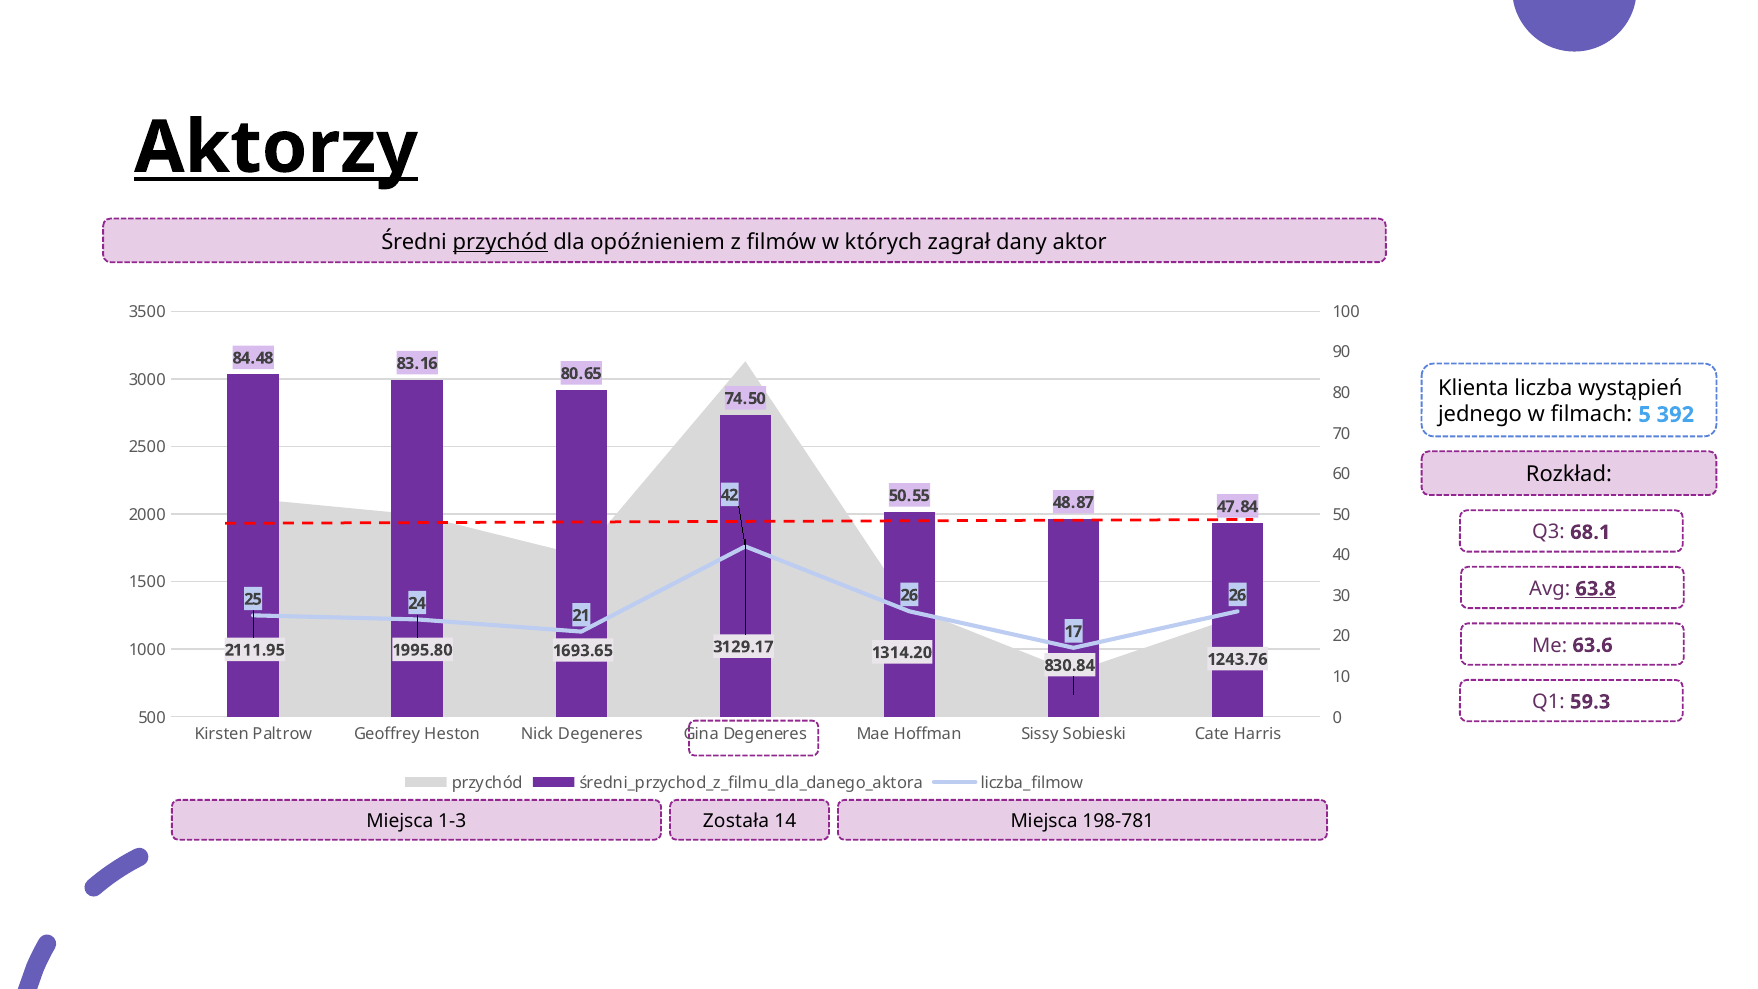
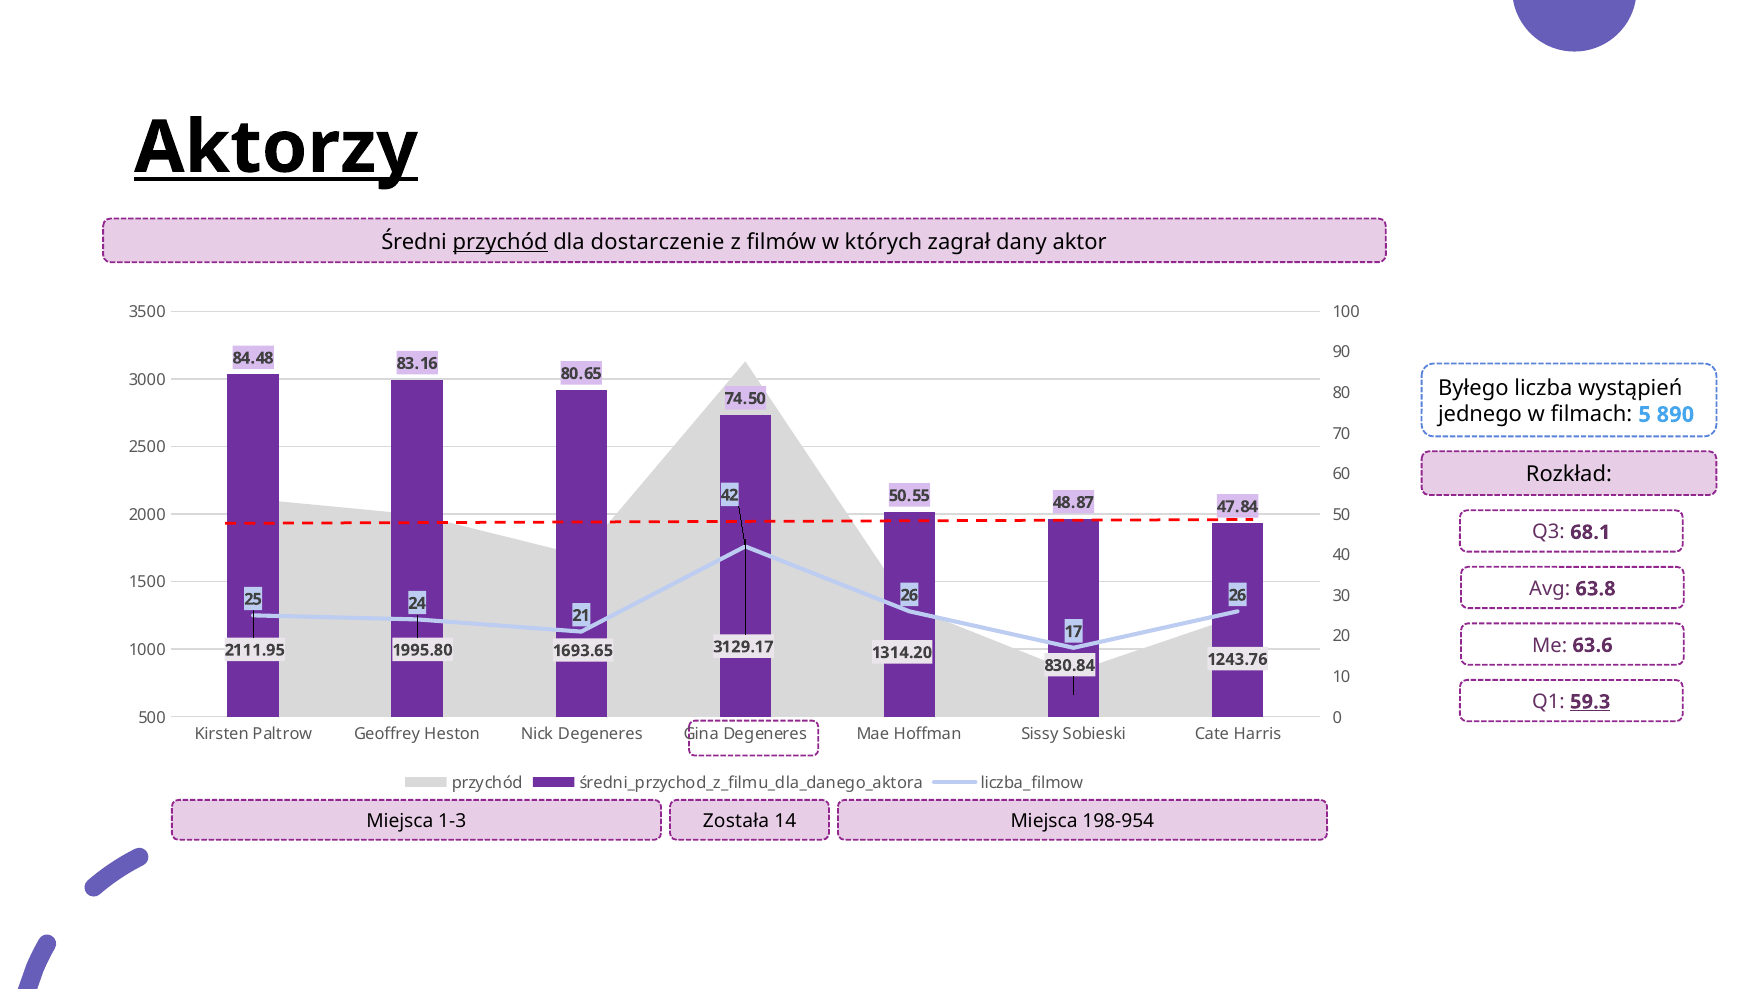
opóźnieniem: opóźnieniem -> dostarczenie (658, 242)
Klienta: Klienta -> Byłego (1473, 388)
392: 392 -> 890 (1675, 415)
63.8 underline: present -> none (1596, 589)
59.3 underline: none -> present (1590, 702)
198-781: 198-781 -> 198-954 (1118, 821)
